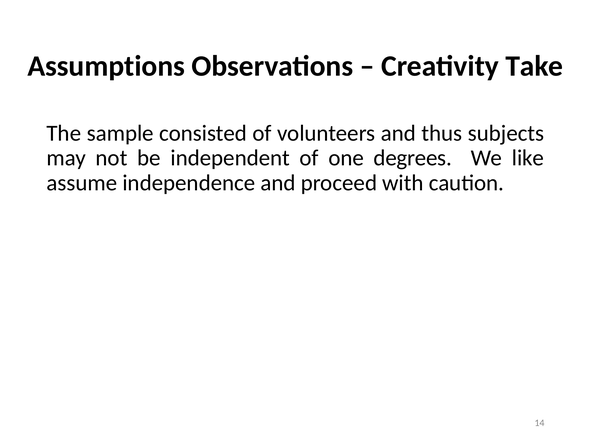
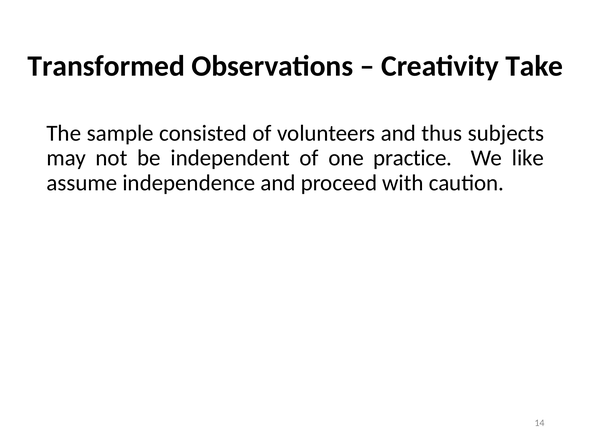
Assumptions: Assumptions -> Transformed (106, 66)
degrees: degrees -> practice (413, 158)
